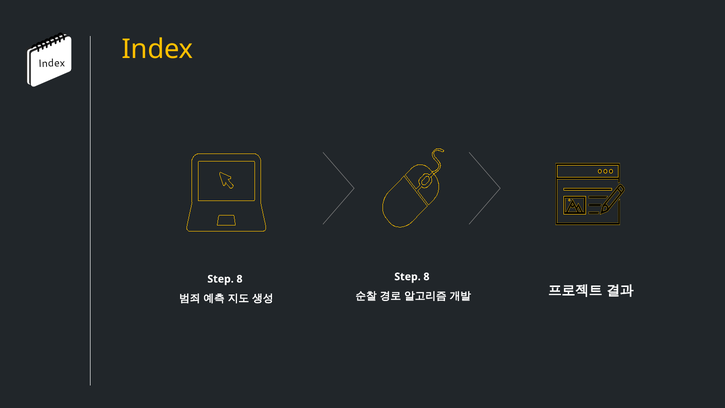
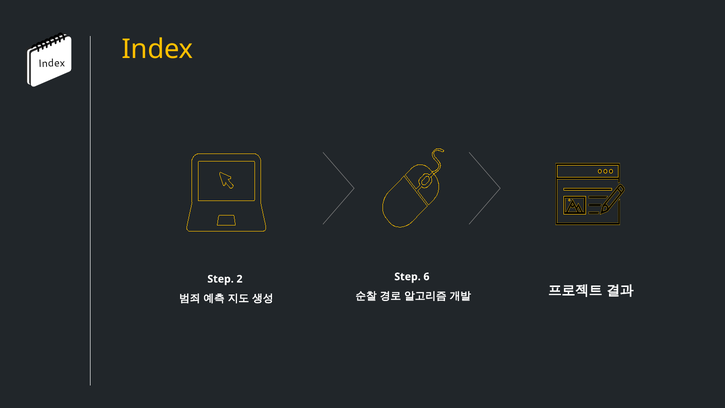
8: 8 -> 6 (426, 277)
8: 8 -> 2 (240, 279)
